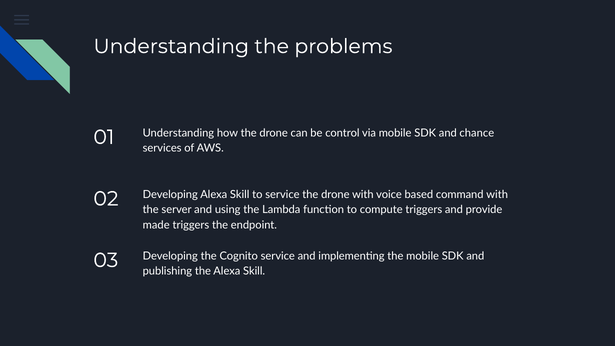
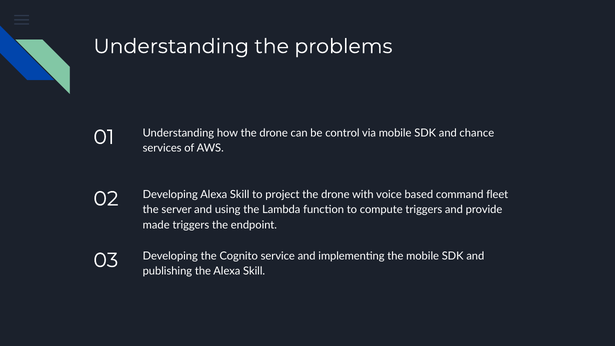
to service: service -> project (282, 194)
command with: with -> fleet (497, 194)
